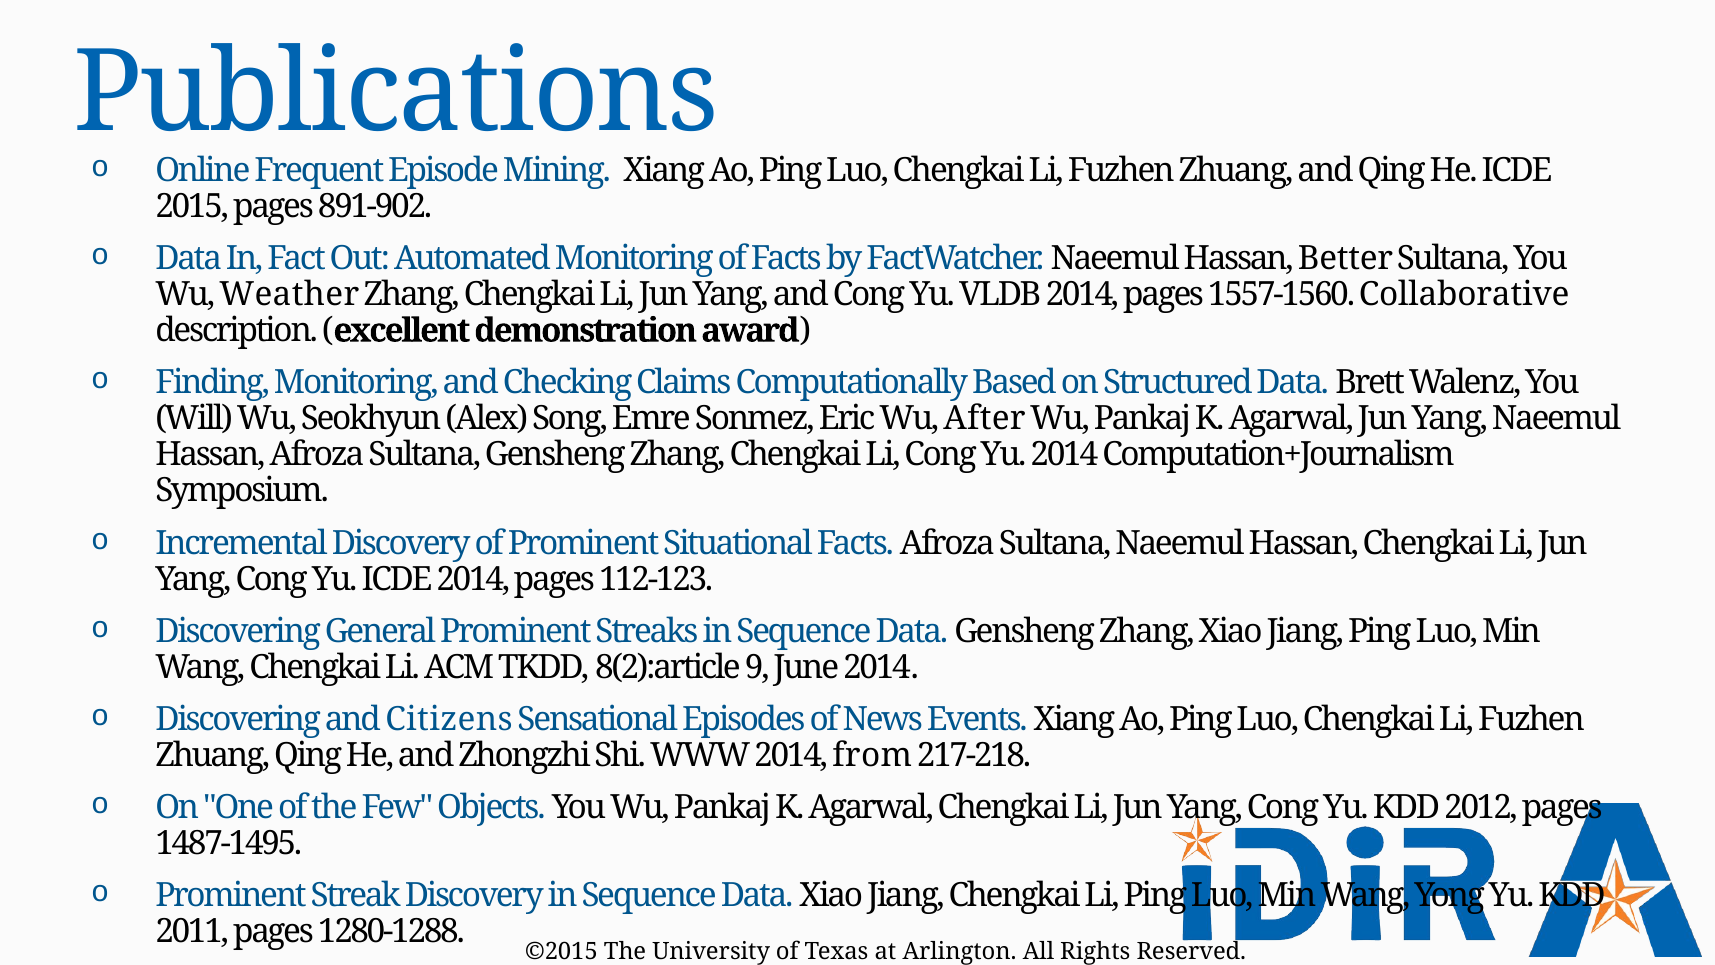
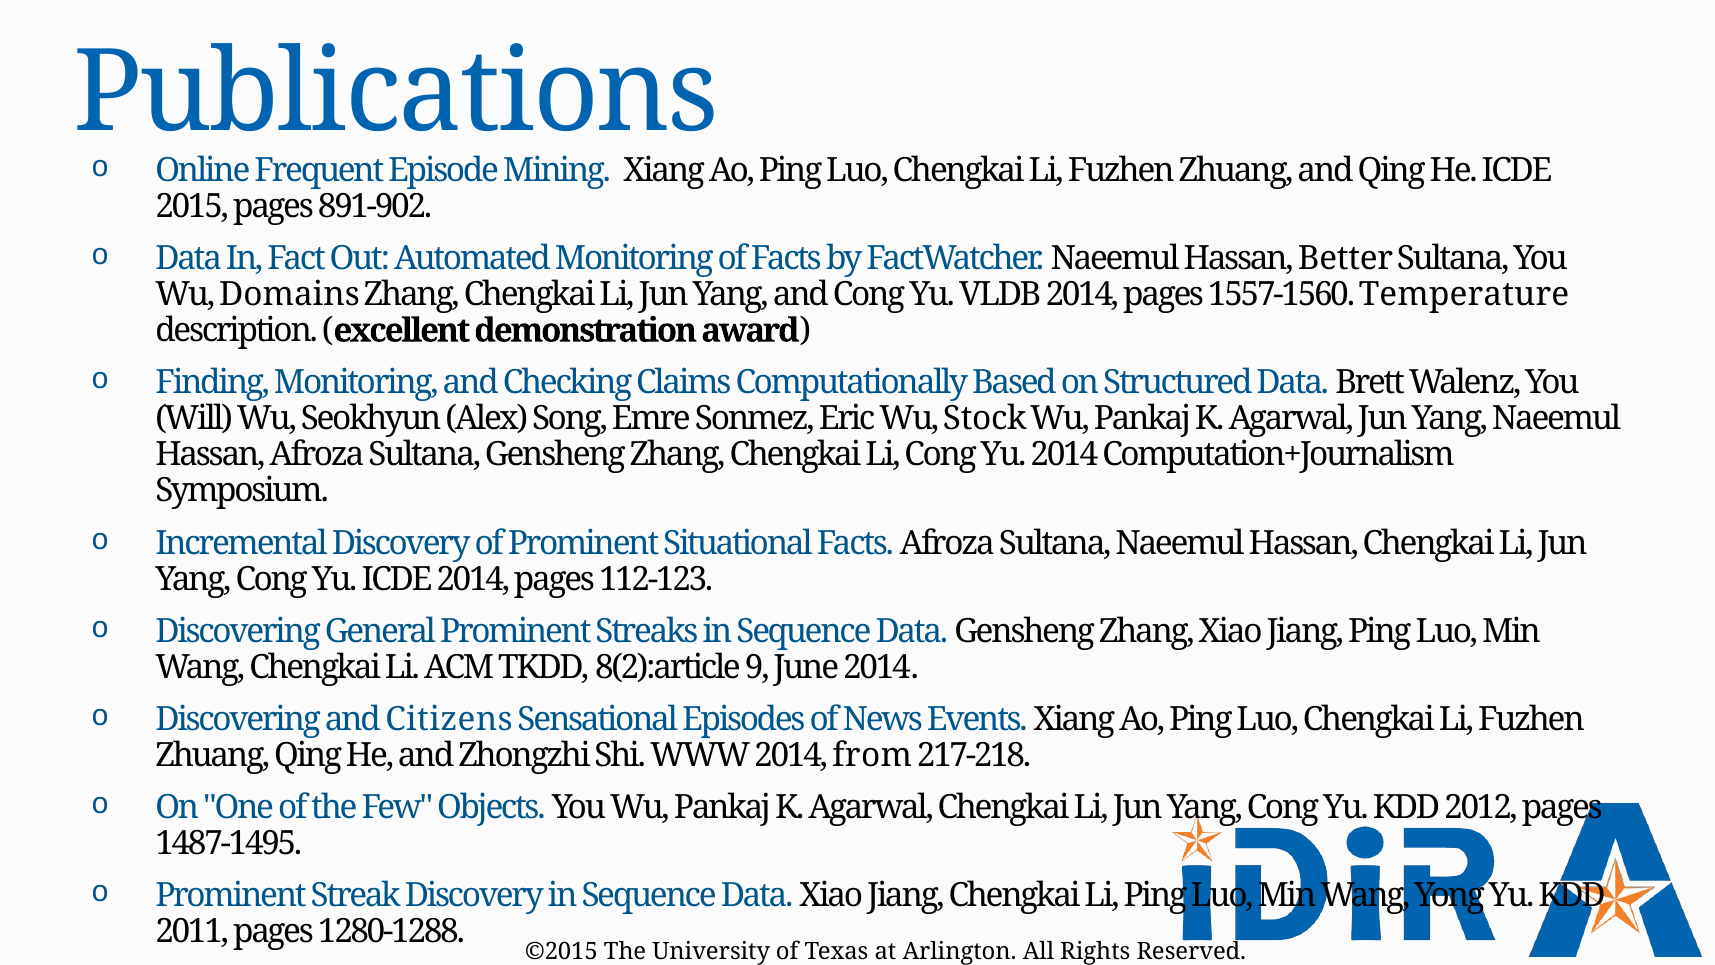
Weather: Weather -> Domains (290, 294)
Collaborative: Collaborative -> Temperature (1464, 294)
After: After -> Stock (985, 419)
